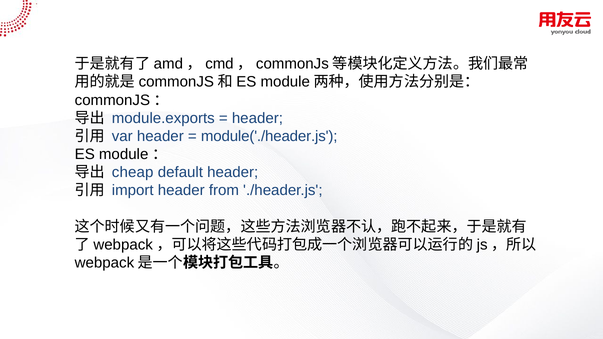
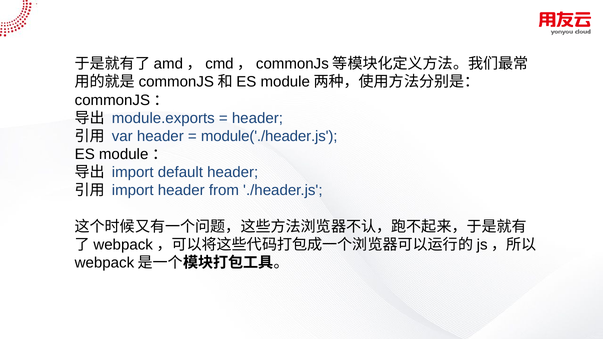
cheap: cheap -> import (133, 172)
